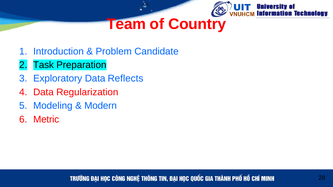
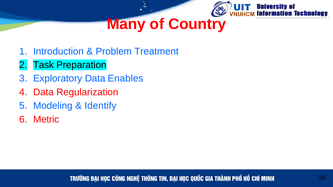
Team: Team -> Many (126, 24)
Candidate: Candidate -> Treatment (156, 51)
Reflects: Reflects -> Enables (126, 79)
Modern: Modern -> Identify (100, 106)
